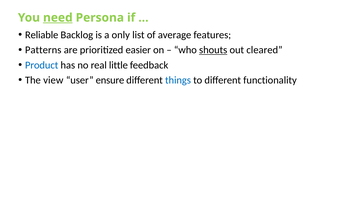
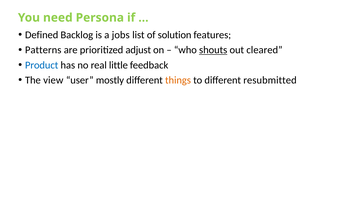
need underline: present -> none (58, 18)
Reliable: Reliable -> Defined (42, 35)
only: only -> jobs (121, 35)
average: average -> solution (175, 35)
easier: easier -> adjust (138, 50)
ensure: ensure -> mostly (110, 80)
things colour: blue -> orange (178, 80)
functionality: functionality -> resubmitted (270, 80)
